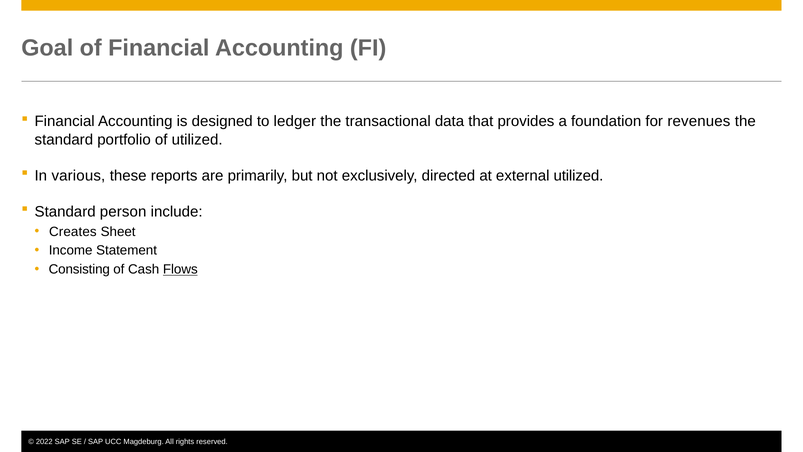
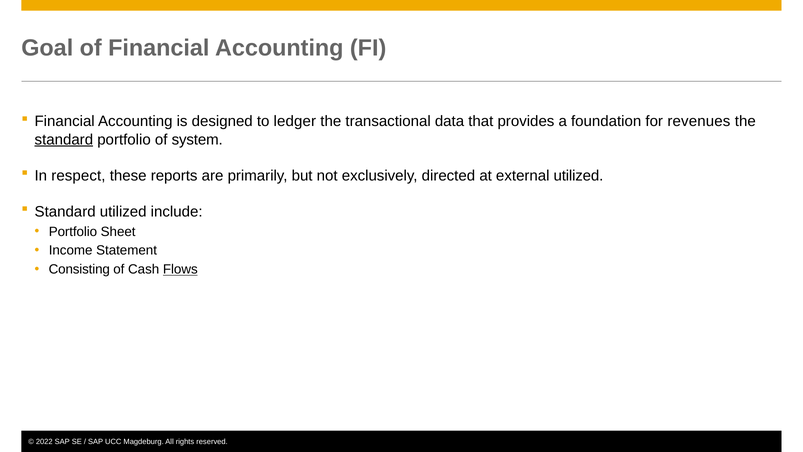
standard underline: none -> present (64, 139)
of utilized: utilized -> system (197, 139)
various: various -> respect (78, 176)
Standard person: person -> utilized (123, 212)
Creates: Creates -> Portfolio (73, 231)
